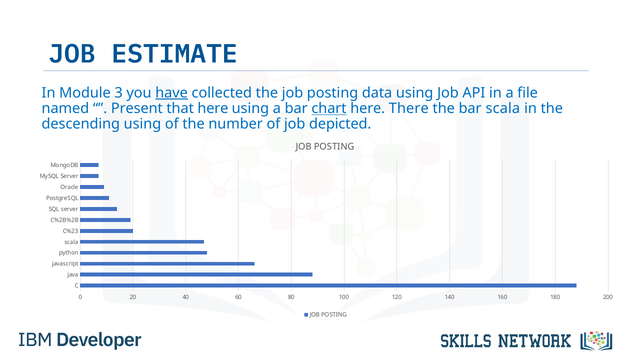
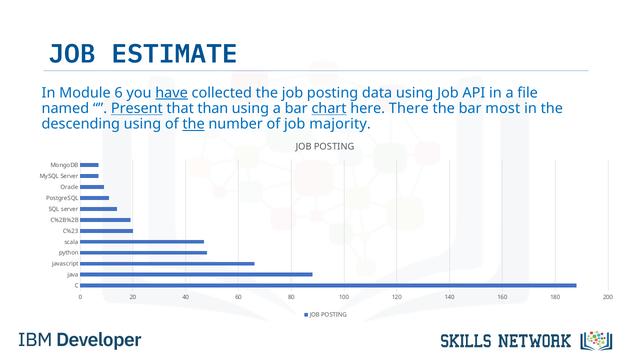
3: 3 -> 6 (119, 93)
Present underline: none -> present (137, 108)
that here: here -> than (213, 108)
bar scala: scala -> most (503, 108)
the underline: none -> present (194, 124)
depicted: depicted -> majority (340, 124)
